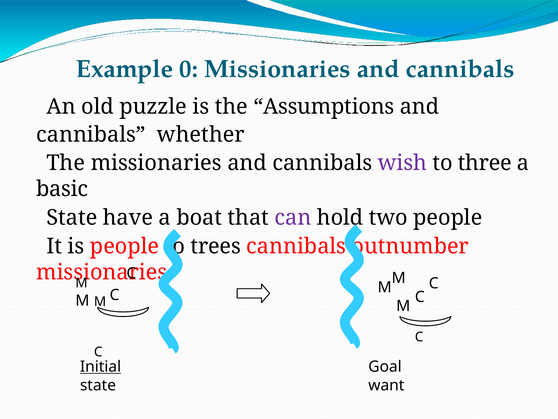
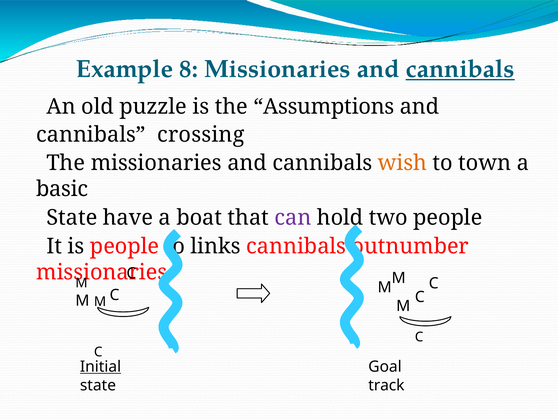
0: 0 -> 8 (189, 69)
cannibals underline: none -> present (460, 69)
whether: whether -> crossing (201, 134)
wish colour: purple -> orange (402, 163)
three: three -> town (485, 163)
trees: trees -> links (216, 246)
want: want -> track (386, 385)
